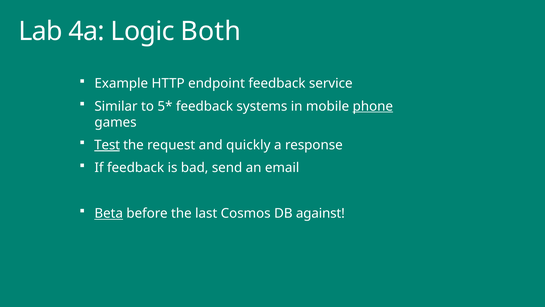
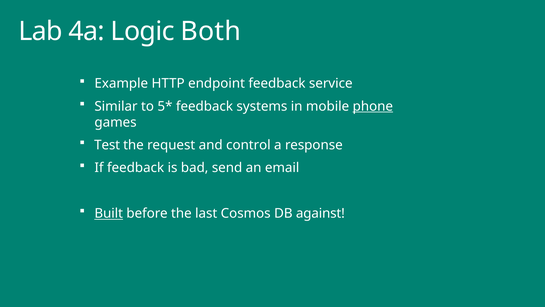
Test underline: present -> none (107, 145)
quickly: quickly -> control (248, 145)
Beta: Beta -> Built (109, 213)
